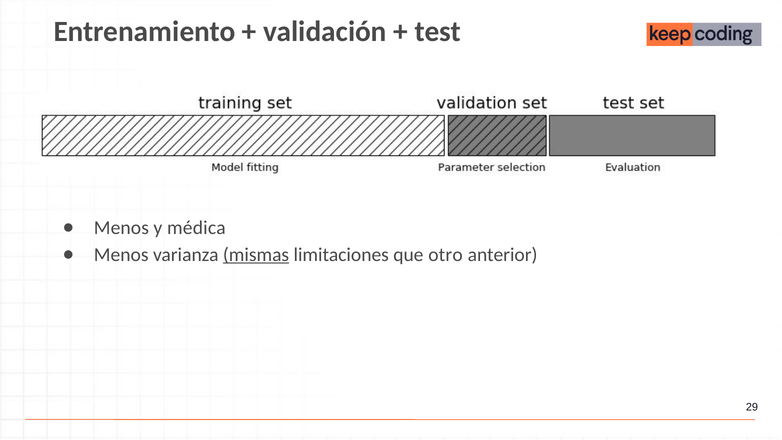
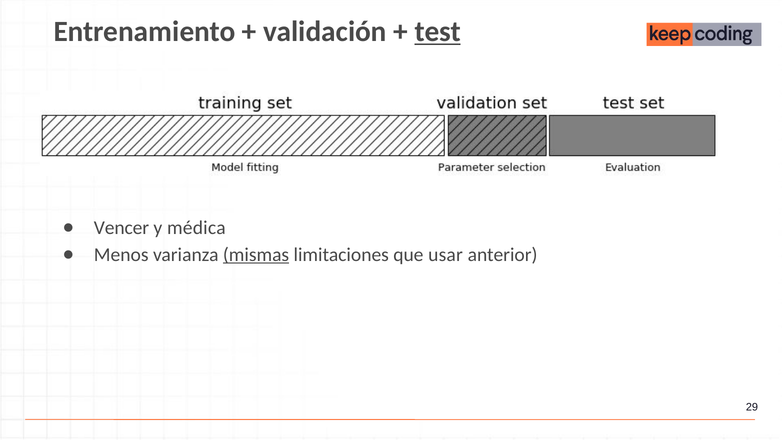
test underline: none -> present (438, 32)
Menos: Menos -> Vencer (121, 228)
otro: otro -> usar (446, 255)
